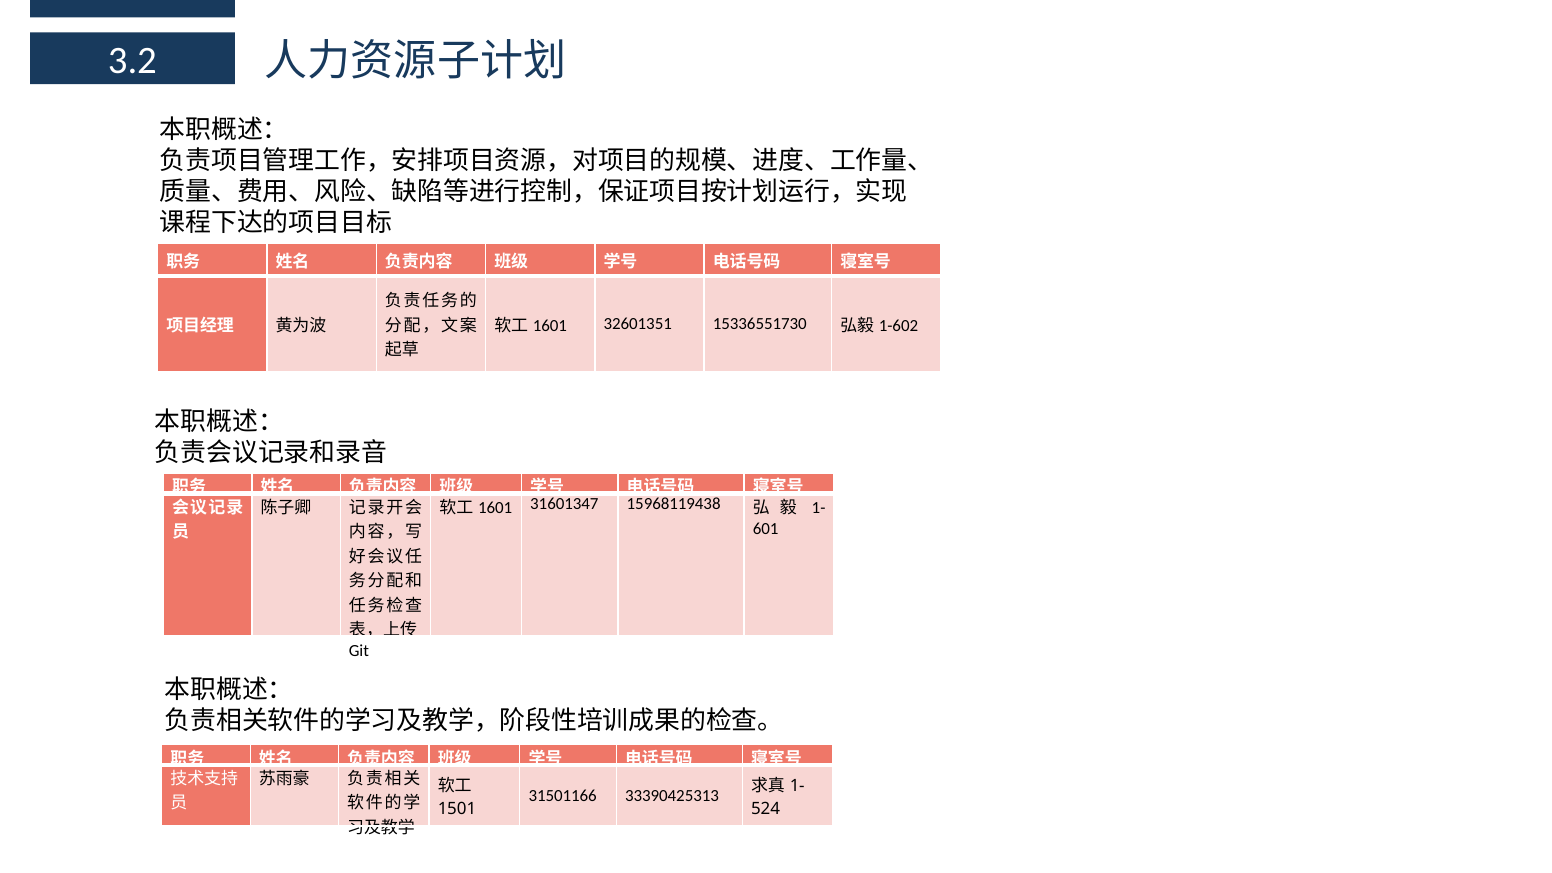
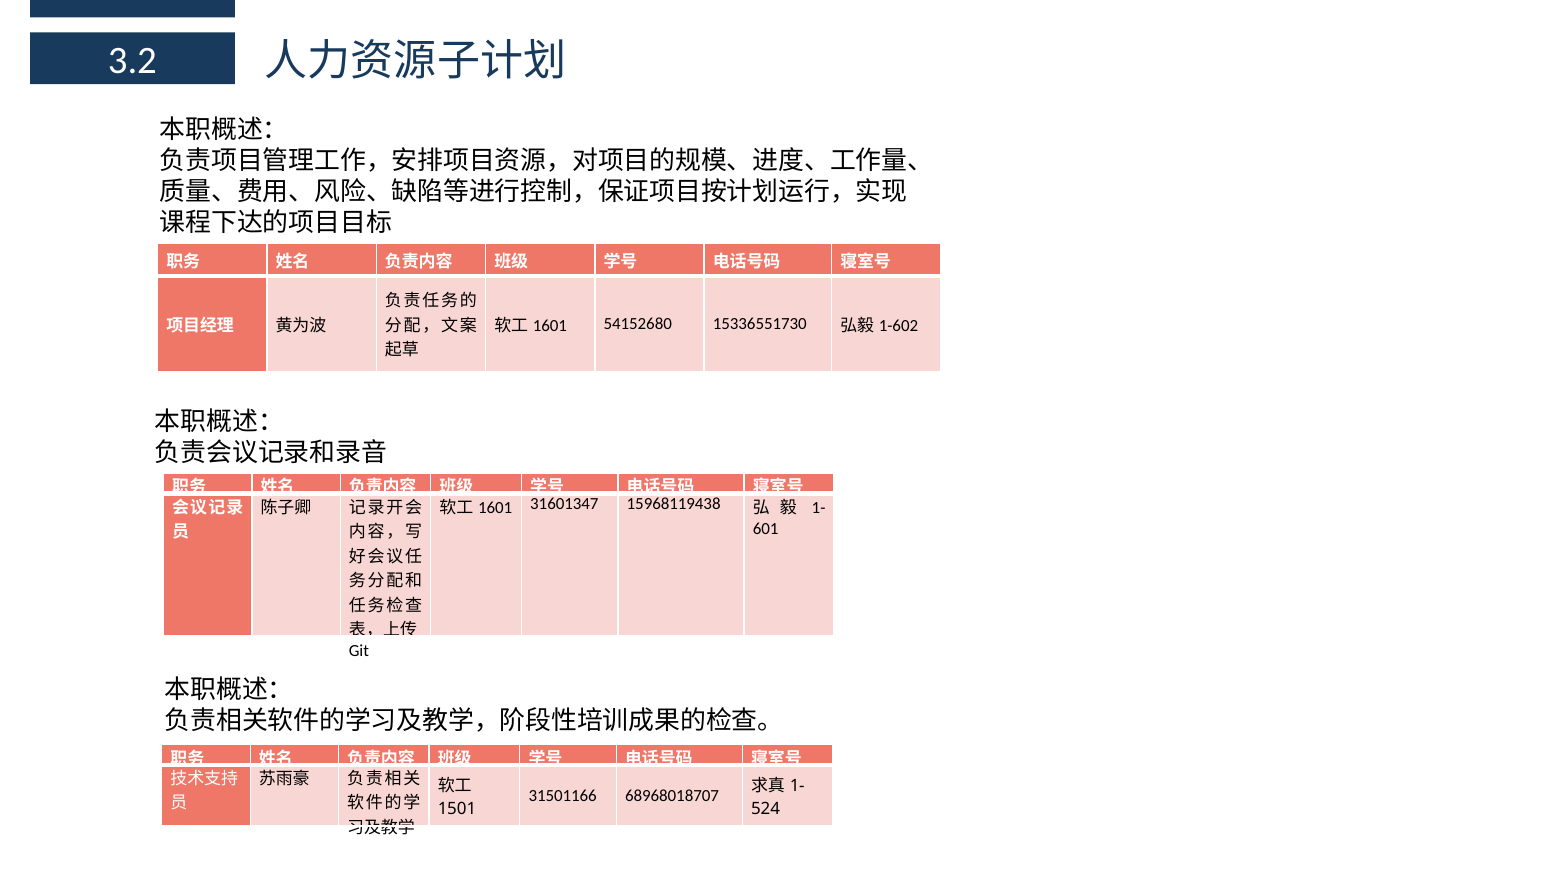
32601351: 32601351 -> 54152680 (638, 324)
33390425313: 33390425313 -> 68968018707 (672, 796)
